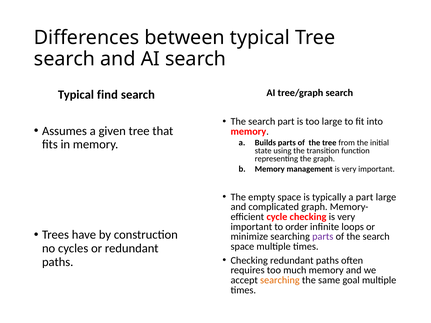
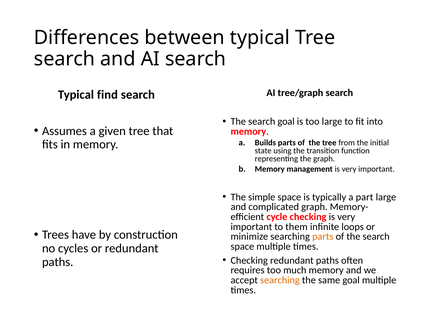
search part: part -> goal (286, 122)
empty: empty -> simple (262, 197)
order: order -> them (297, 227)
parts colour: purple -> orange (323, 237)
